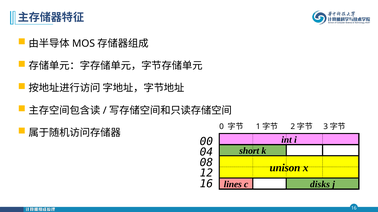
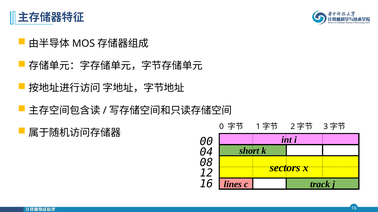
unison: unison -> sectors (285, 168)
disks: disks -> track (320, 185)
